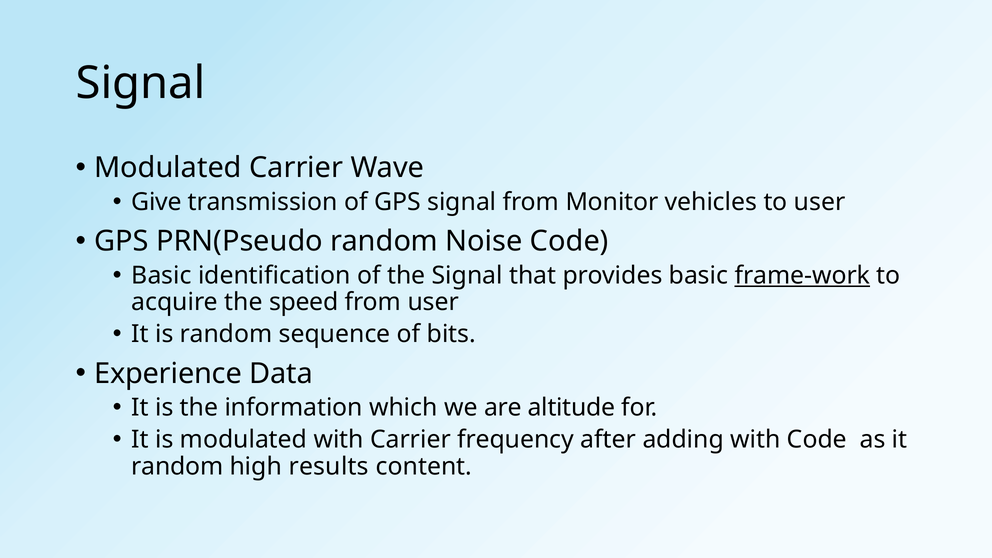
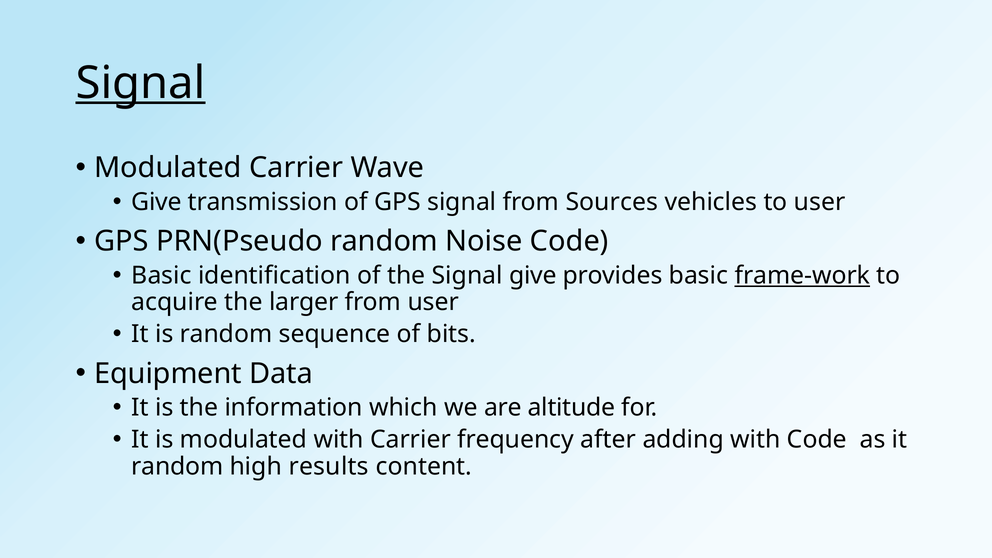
Signal underline: none -> present (141, 83)
Monitor: Monitor -> Sources (612, 202)
Signal that: that -> give (533, 275)
speed: speed -> larger (304, 302)
Experience: Experience -> Equipment (168, 373)
